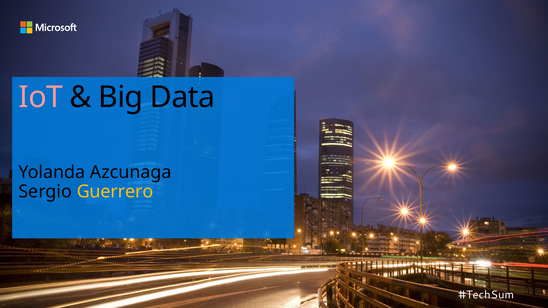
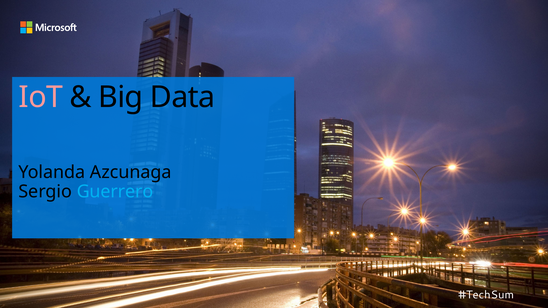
Guerrero colour: yellow -> light blue (115, 192)
